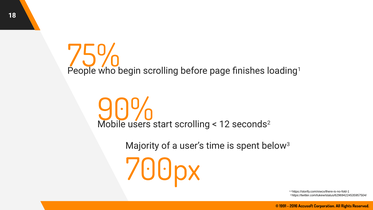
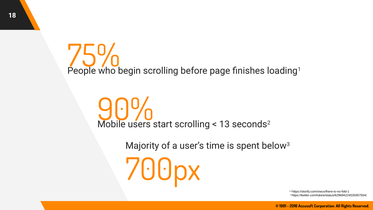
12: 12 -> 13 (224, 124)
